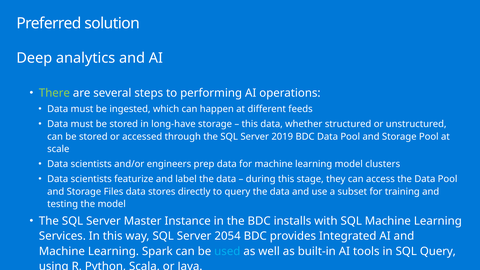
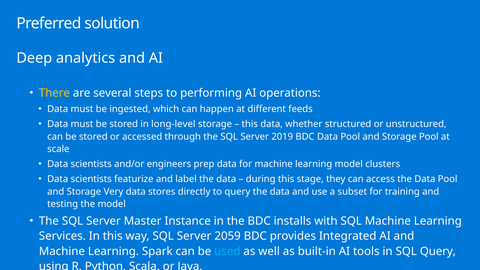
There colour: light green -> yellow (54, 93)
long-have: long-have -> long-level (173, 124)
Files: Files -> Very (114, 192)
2054: 2054 -> 2059 (228, 236)
